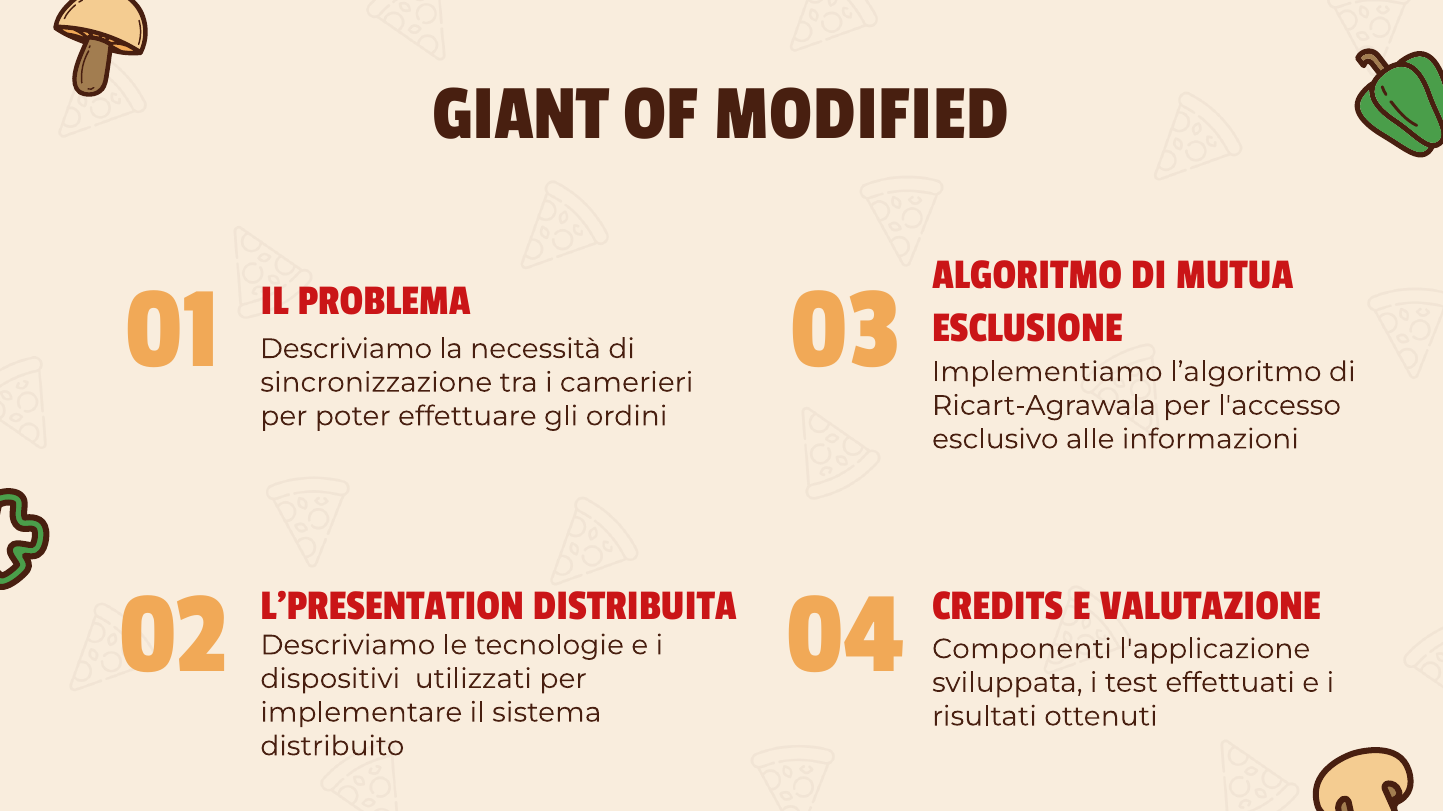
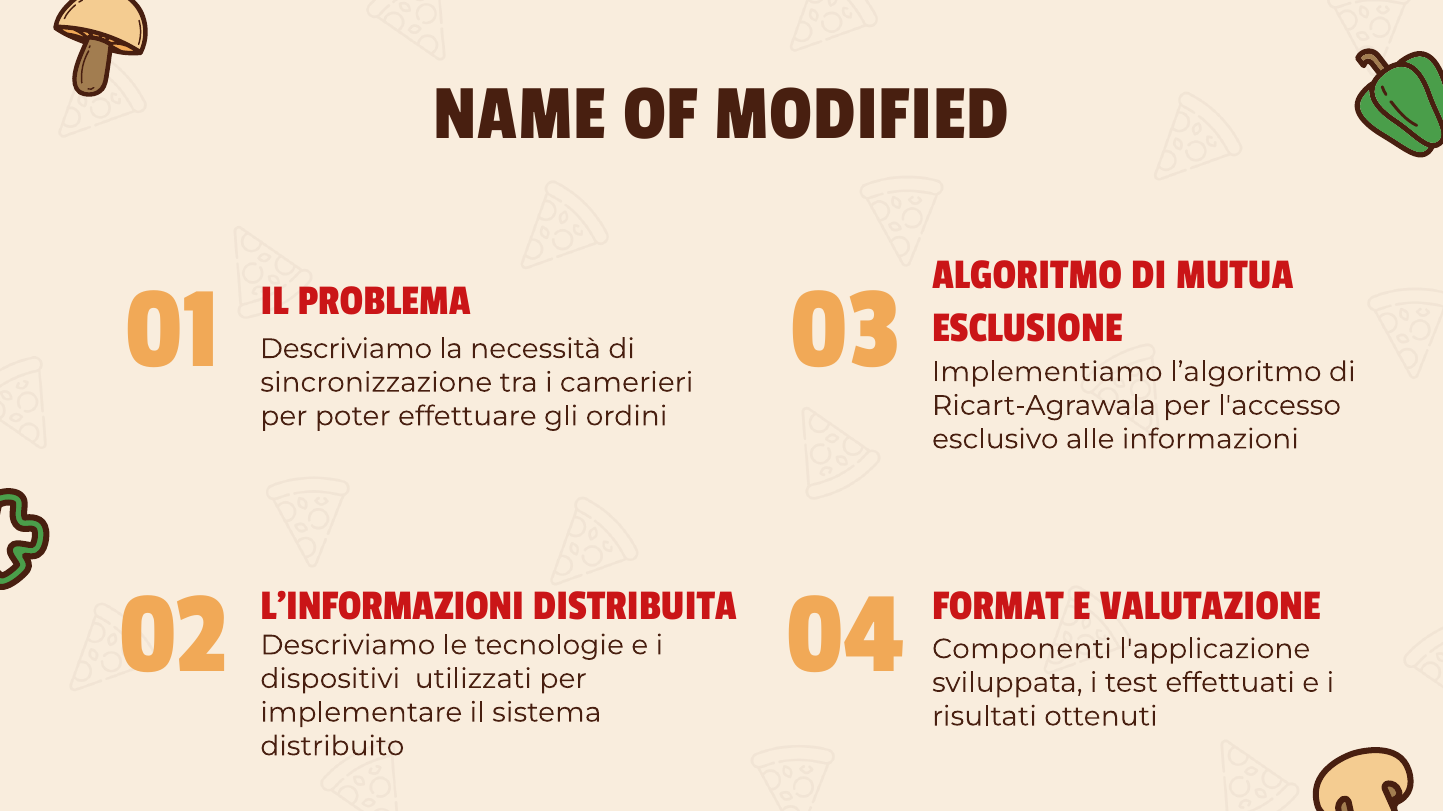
GIANT: GIANT -> NAME (520, 113)
CREDITS: CREDITS -> FORMAT (998, 605)
L’PRESENTATION: L’PRESENTATION -> L’INFORMAZIONI (392, 606)
